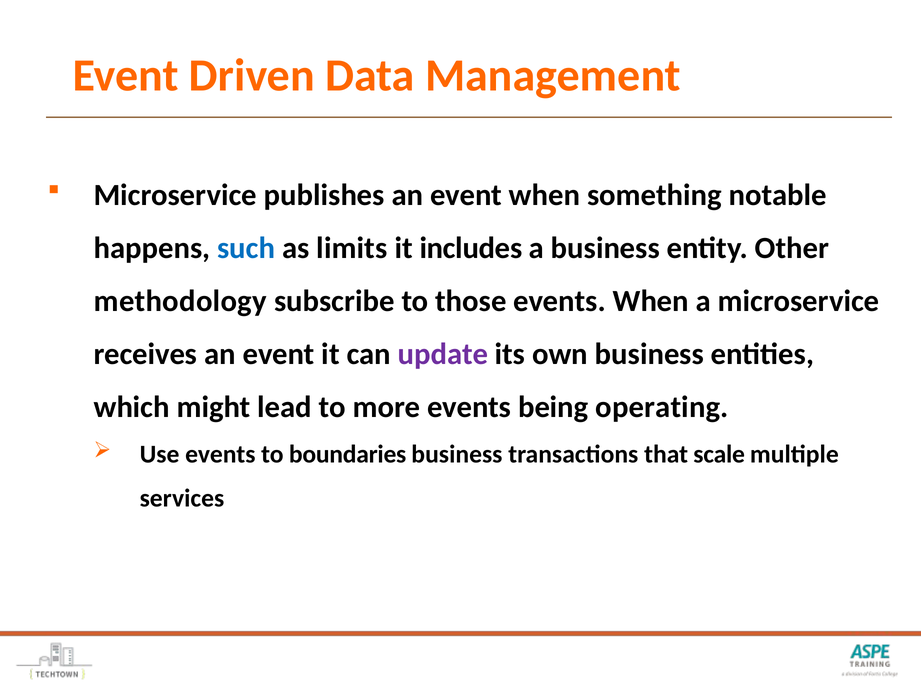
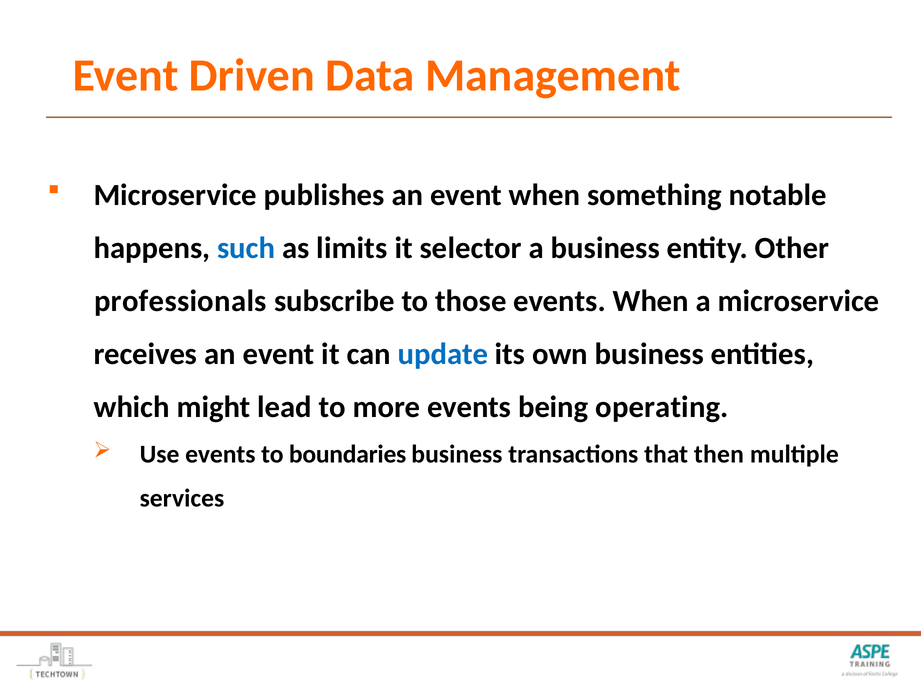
includes: includes -> selector (471, 248)
methodology: methodology -> professionals (180, 301)
update colour: purple -> blue (443, 354)
scale: scale -> then (719, 454)
